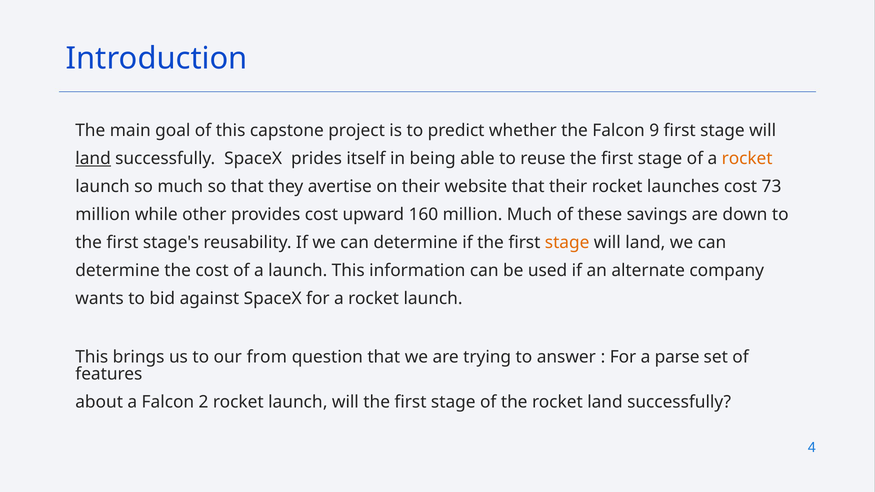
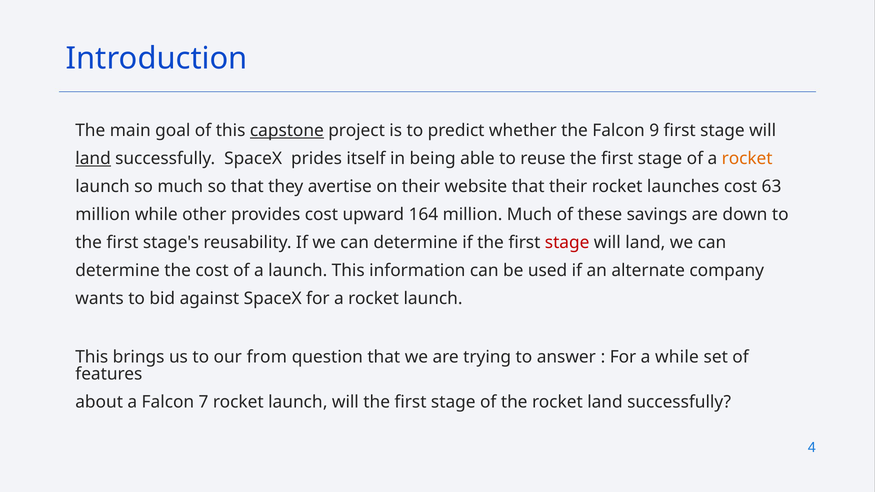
capstone underline: none -> present (287, 130)
73: 73 -> 63 (771, 187)
160: 160 -> 164 (423, 215)
stage colour: orange -> red (567, 243)
a parse: parse -> while (677, 357)
2: 2 -> 7 (204, 402)
